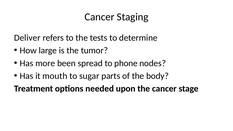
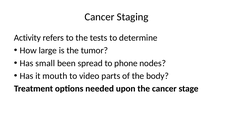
Deliver: Deliver -> Activity (27, 38)
more: more -> small (45, 63)
sugar: sugar -> video (89, 76)
